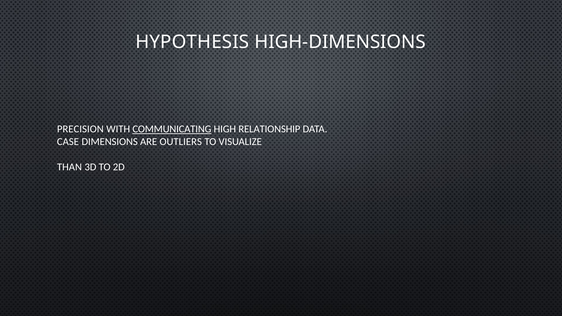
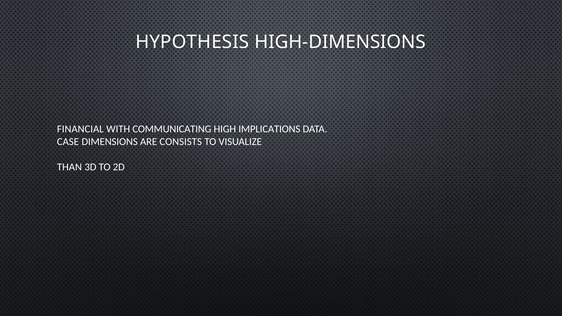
PRECISION: PRECISION -> FINANCIAL (80, 129)
COMMUNICATING underline: present -> none (172, 129)
RELATIONSHIP: RELATIONSHIP -> IMPLICATIONS (269, 129)
OUTLIERS: OUTLIERS -> CONSISTS (181, 142)
